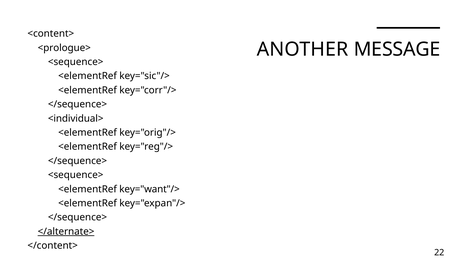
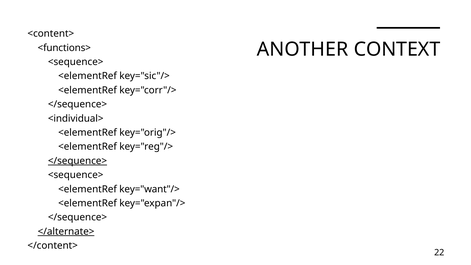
MESSAGE: MESSAGE -> CONTEXT (397, 49)
<prologue>: <prologue> -> <functions> (64, 48)
</sequence> underline: none -> present (77, 161)
